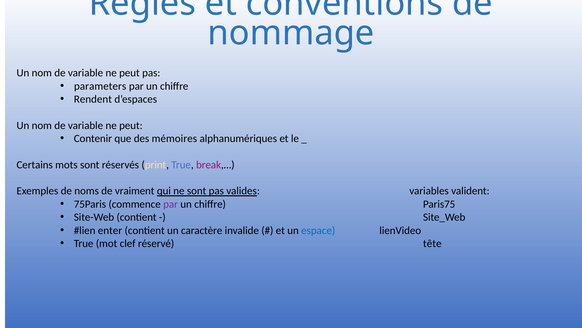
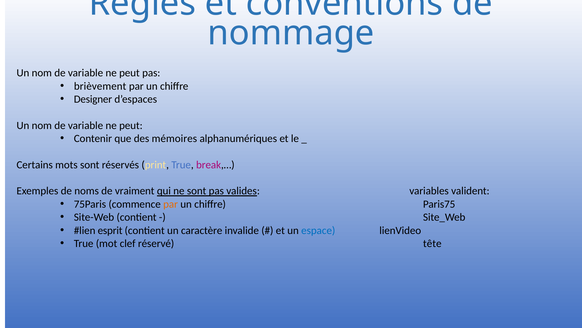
parameters: parameters -> brièvement (100, 86)
Rendent: Rendent -> Designer (93, 99)
par colour: purple -> orange (171, 204)
enter: enter -> esprit (110, 230)
